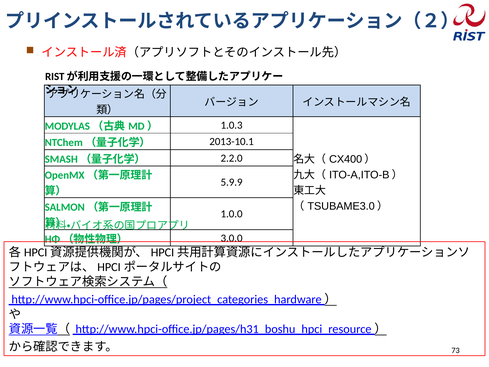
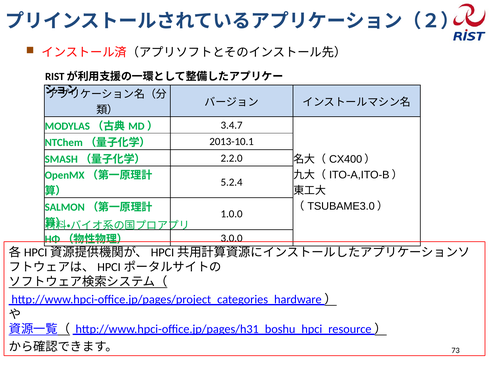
1.0.3: 1.0.3 -> 3.4.7 (232, 125)
5.9.9: 5.9.9 -> 5.2.4 (232, 182)
